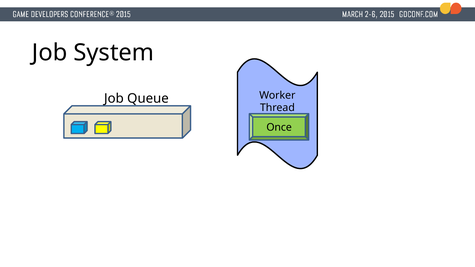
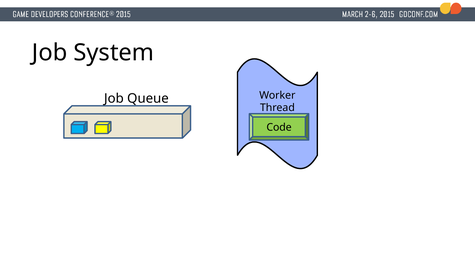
Once: Once -> Code (279, 128)
